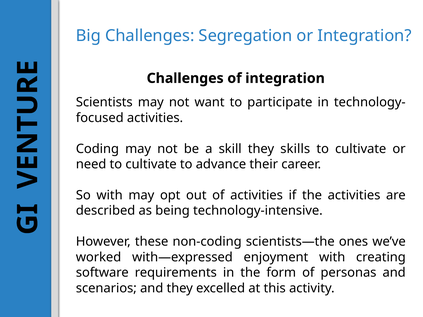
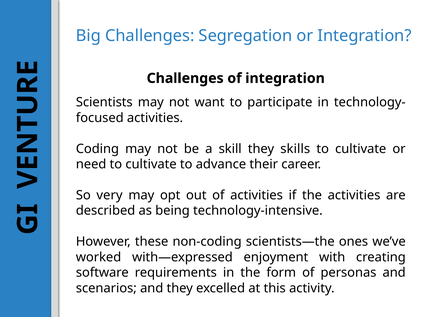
So with: with -> very (110, 195)
